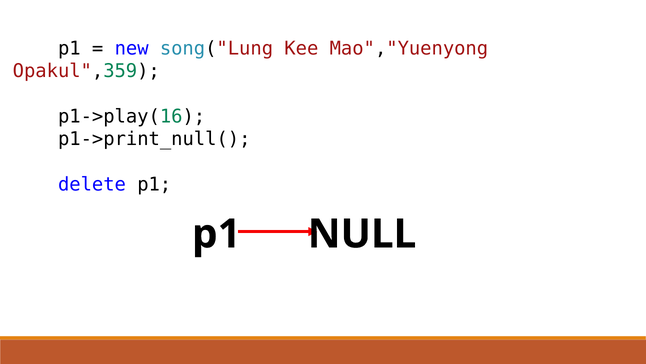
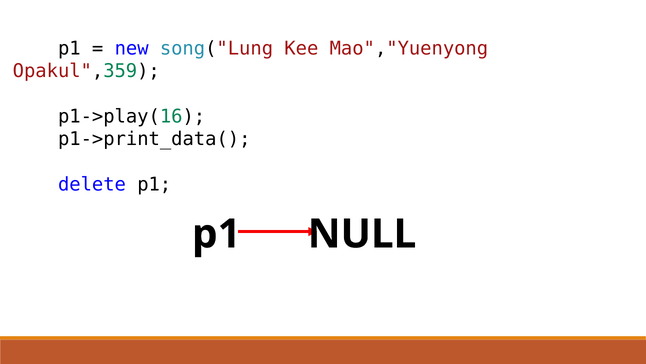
p1->print_null(: p1->print_null( -> p1->print_data( (154, 139)
